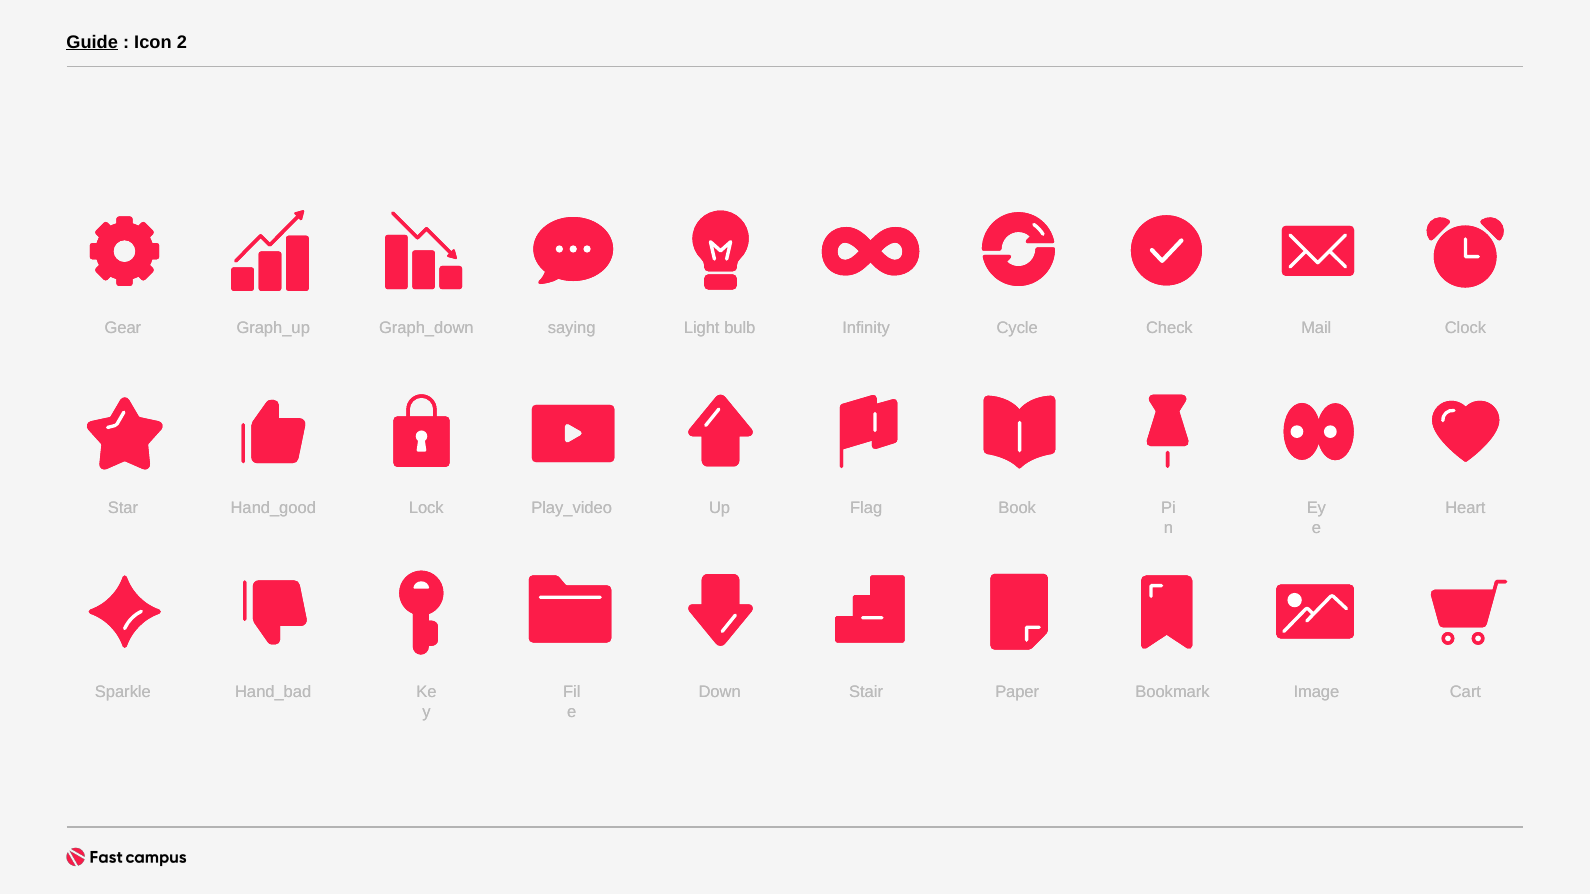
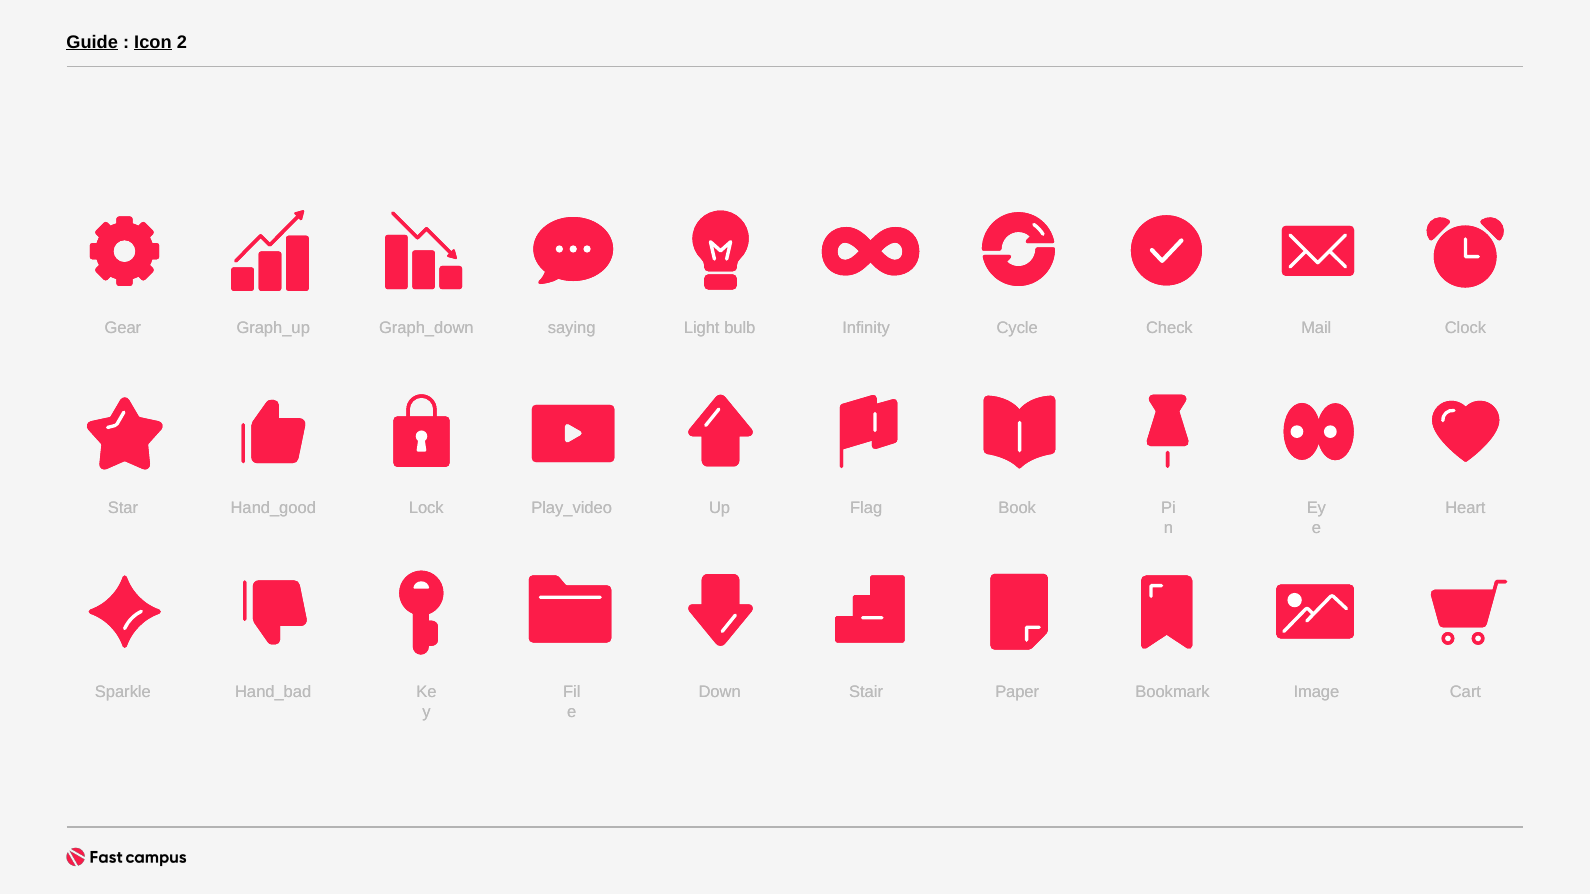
Icon underline: none -> present (153, 42)
